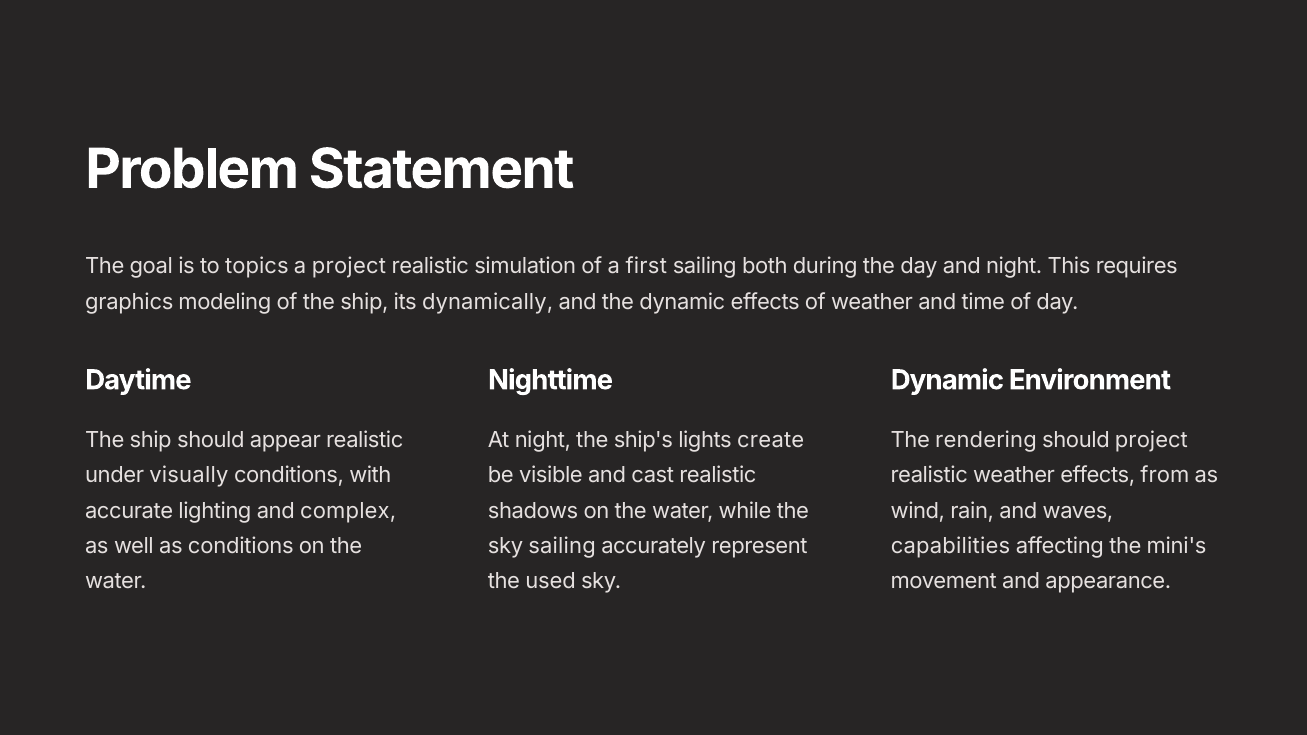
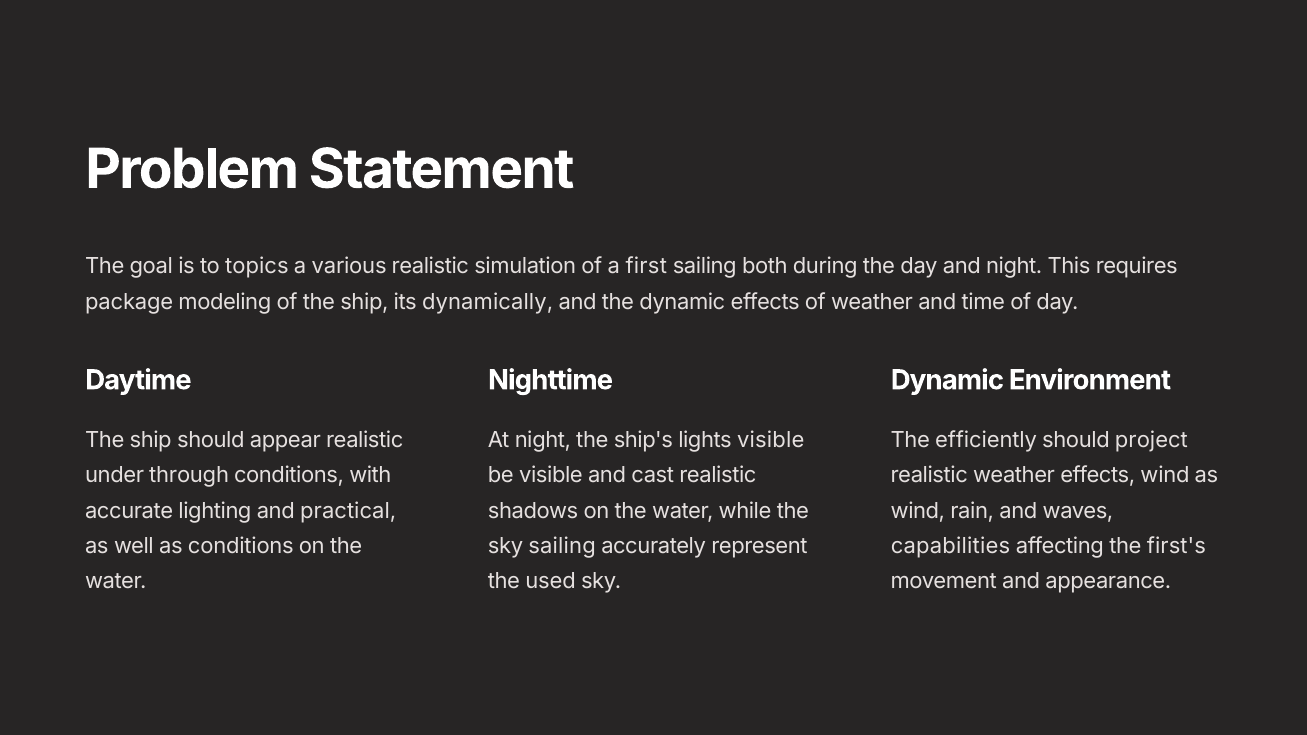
a project: project -> various (349, 267)
graphics: graphics -> package (129, 302)
lights create: create -> visible (771, 441)
rendering: rendering -> efficiently (986, 441)
visually: visually -> through (189, 476)
effects from: from -> wind (1165, 476)
complex: complex -> practical (348, 511)
mini's: mini's -> first's (1176, 546)
